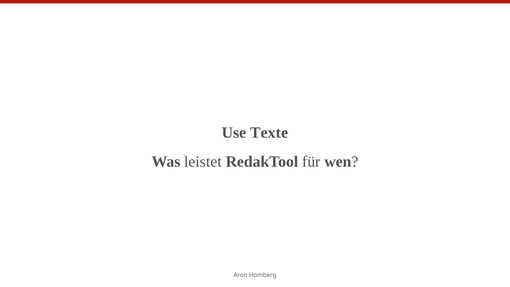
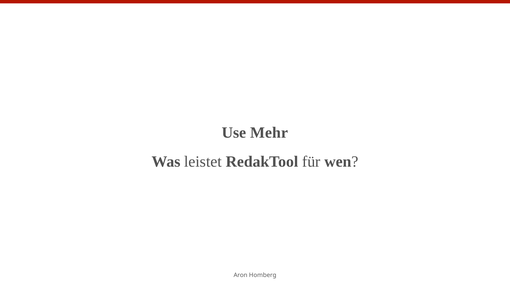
Texte: Texte -> Mehr (269, 133)
